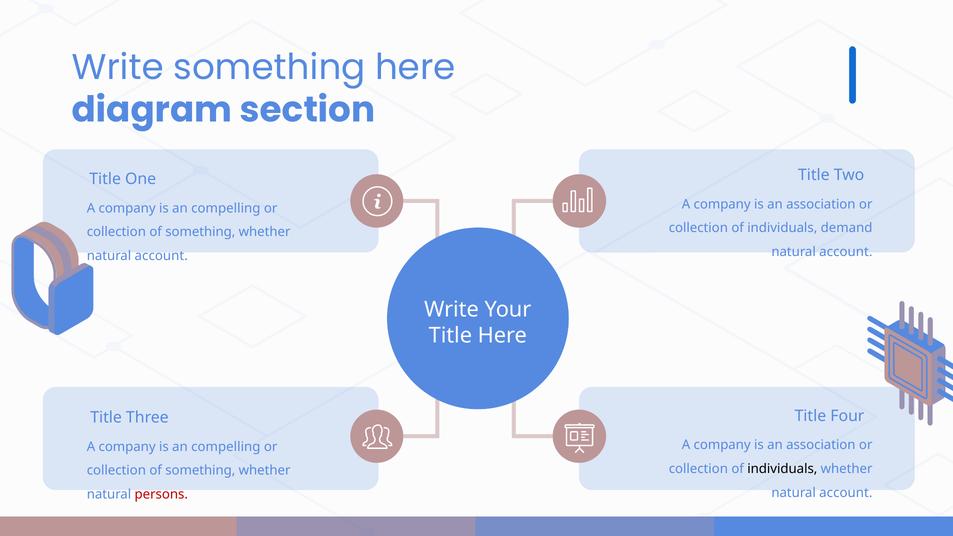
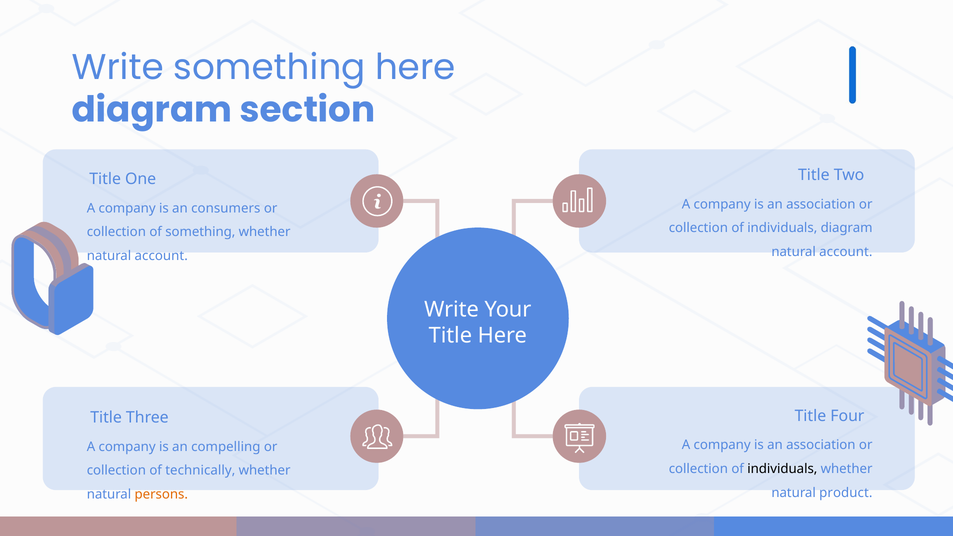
compelling: compelling -> consumers (226, 208)
individuals demand: demand -> diagram (847, 228)
something: something -> technically (200, 471)
account: account -> product (846, 493)
persons colour: red -> orange (161, 494)
